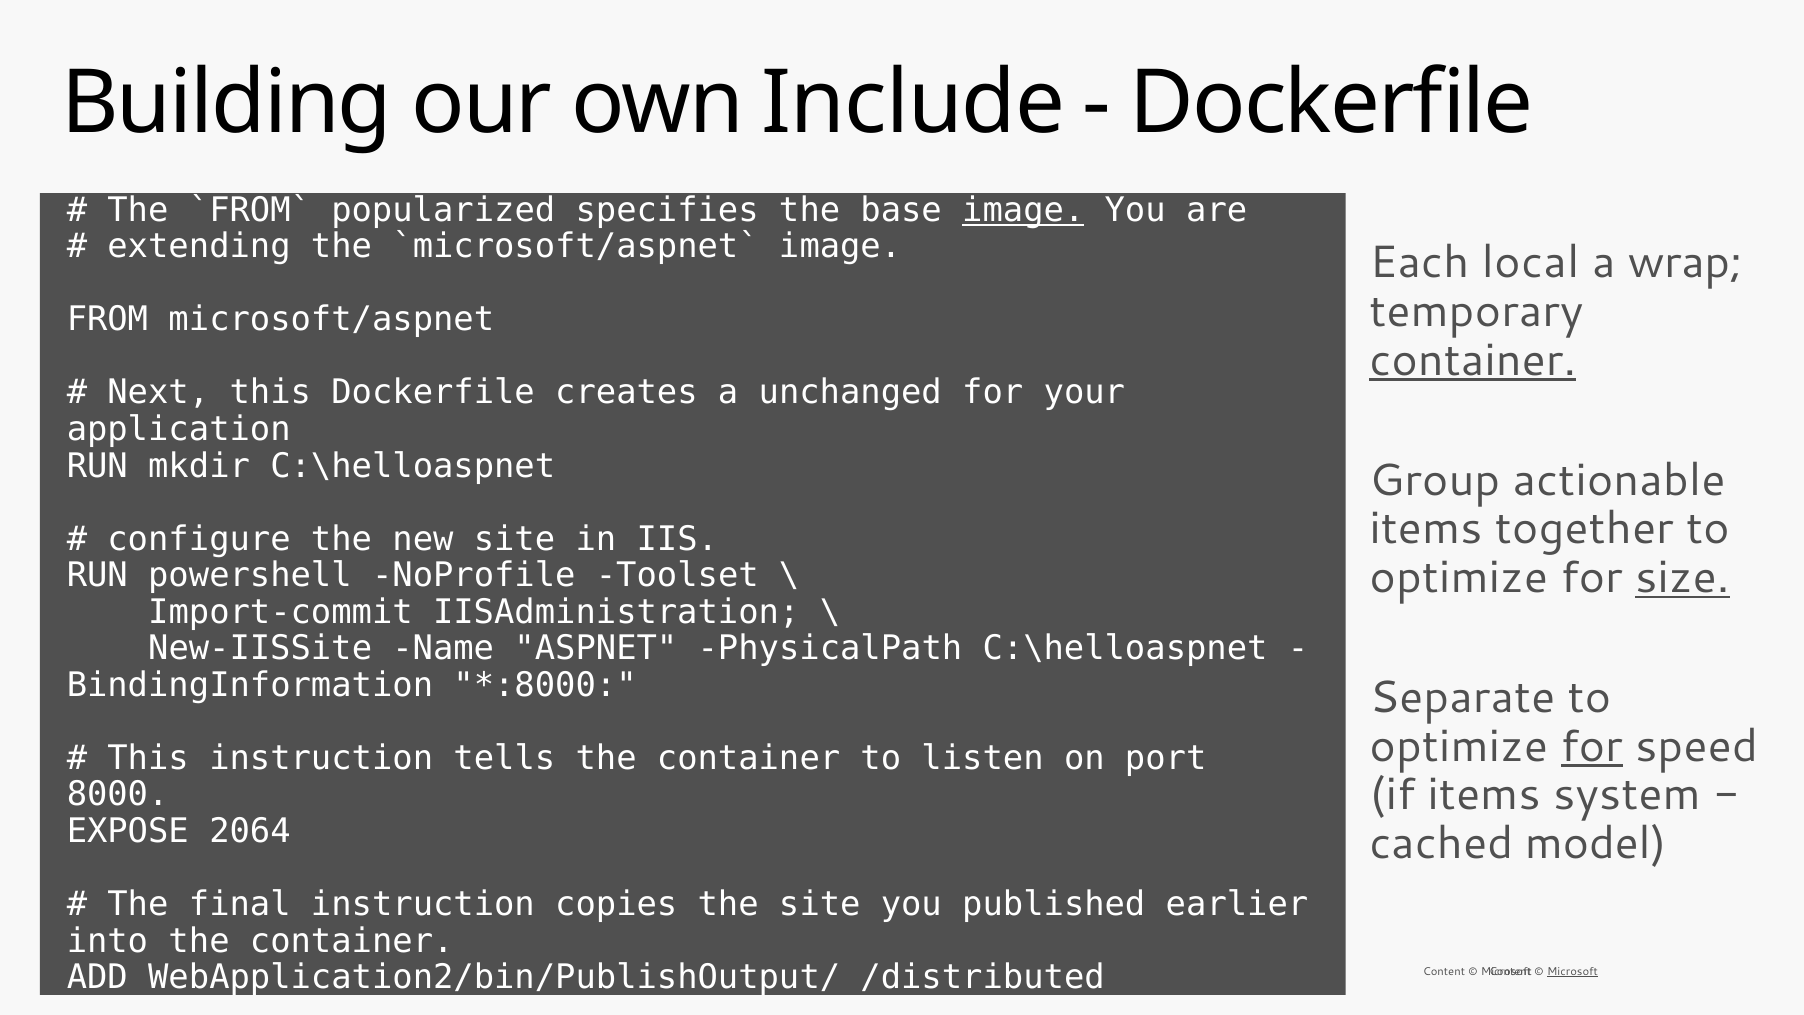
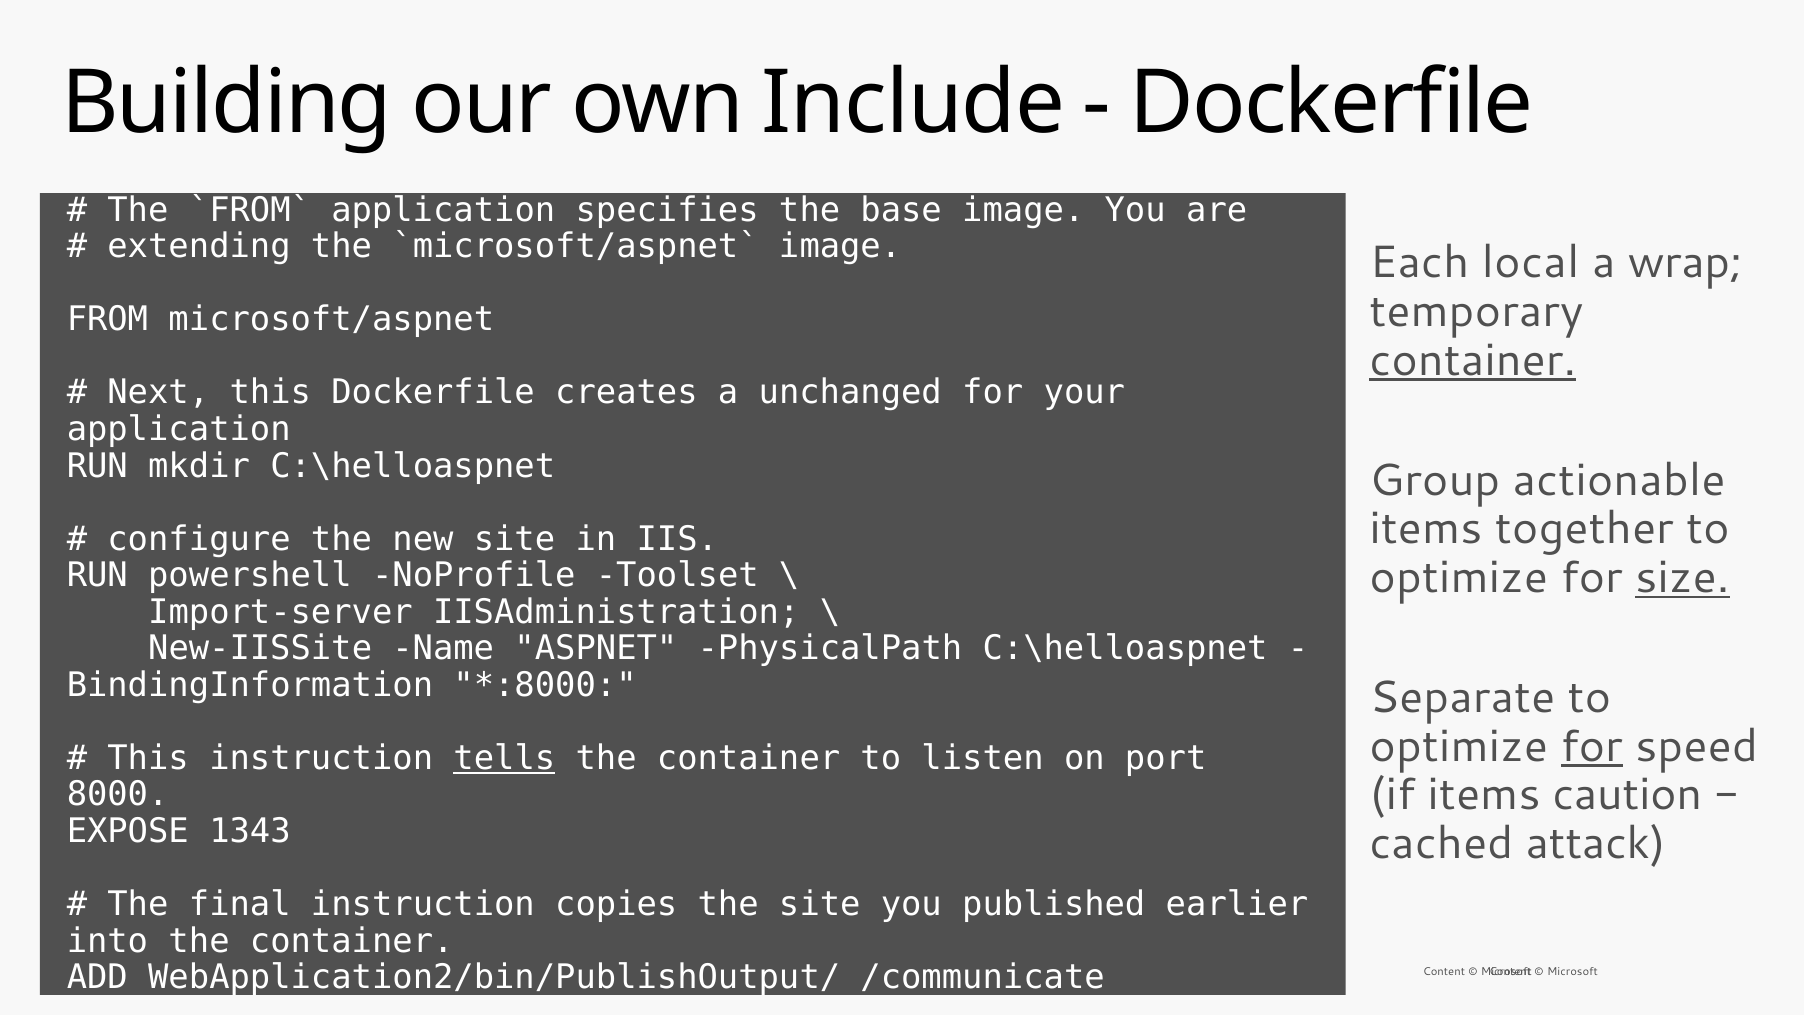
popularized: popularized -> application (443, 210)
image underline: present -> none (1023, 210)
Import-commit: Import-commit -> Import-server (280, 612)
tells underline: none -> present (504, 758)
system: system -> caution (1627, 795)
2064: 2064 -> 1343 (250, 831)
model: model -> attack (1596, 844)
/distributed: /distributed -> /communicate (983, 977)
Microsoft underline: present -> none (1573, 972)
